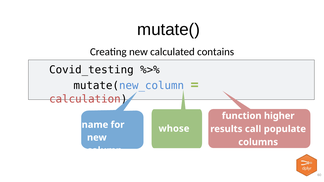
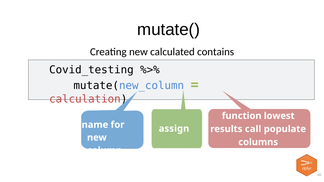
higher: higher -> lowest (279, 116)
whose: whose -> assign (174, 129)
